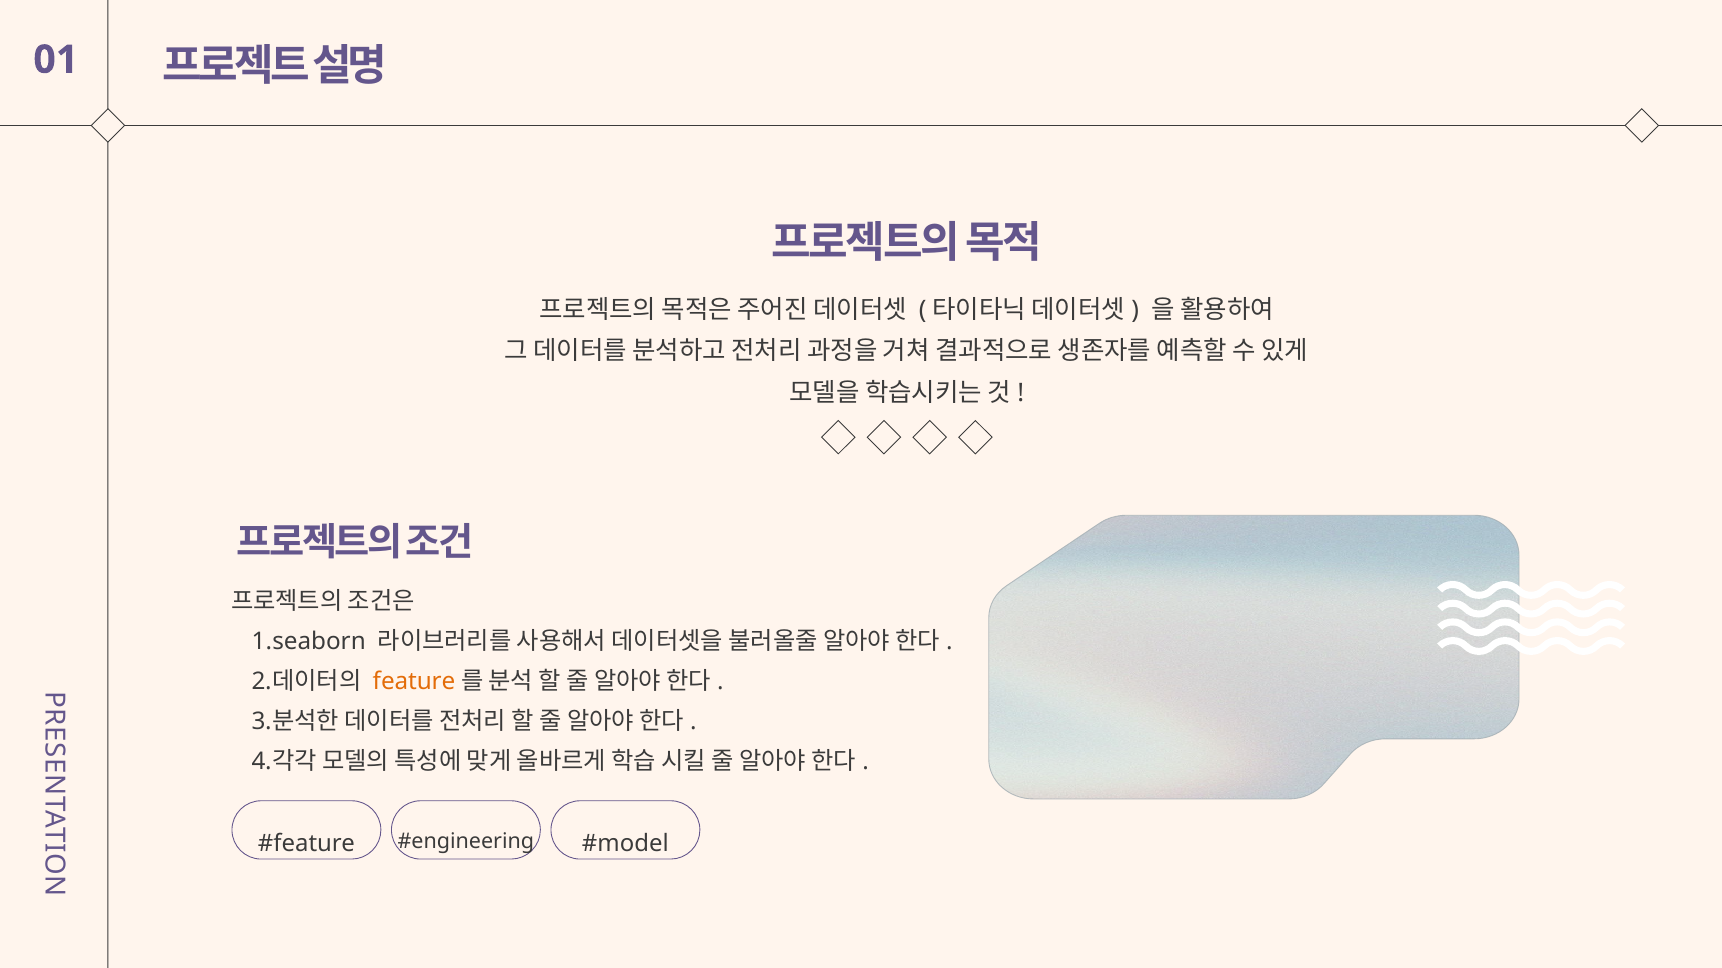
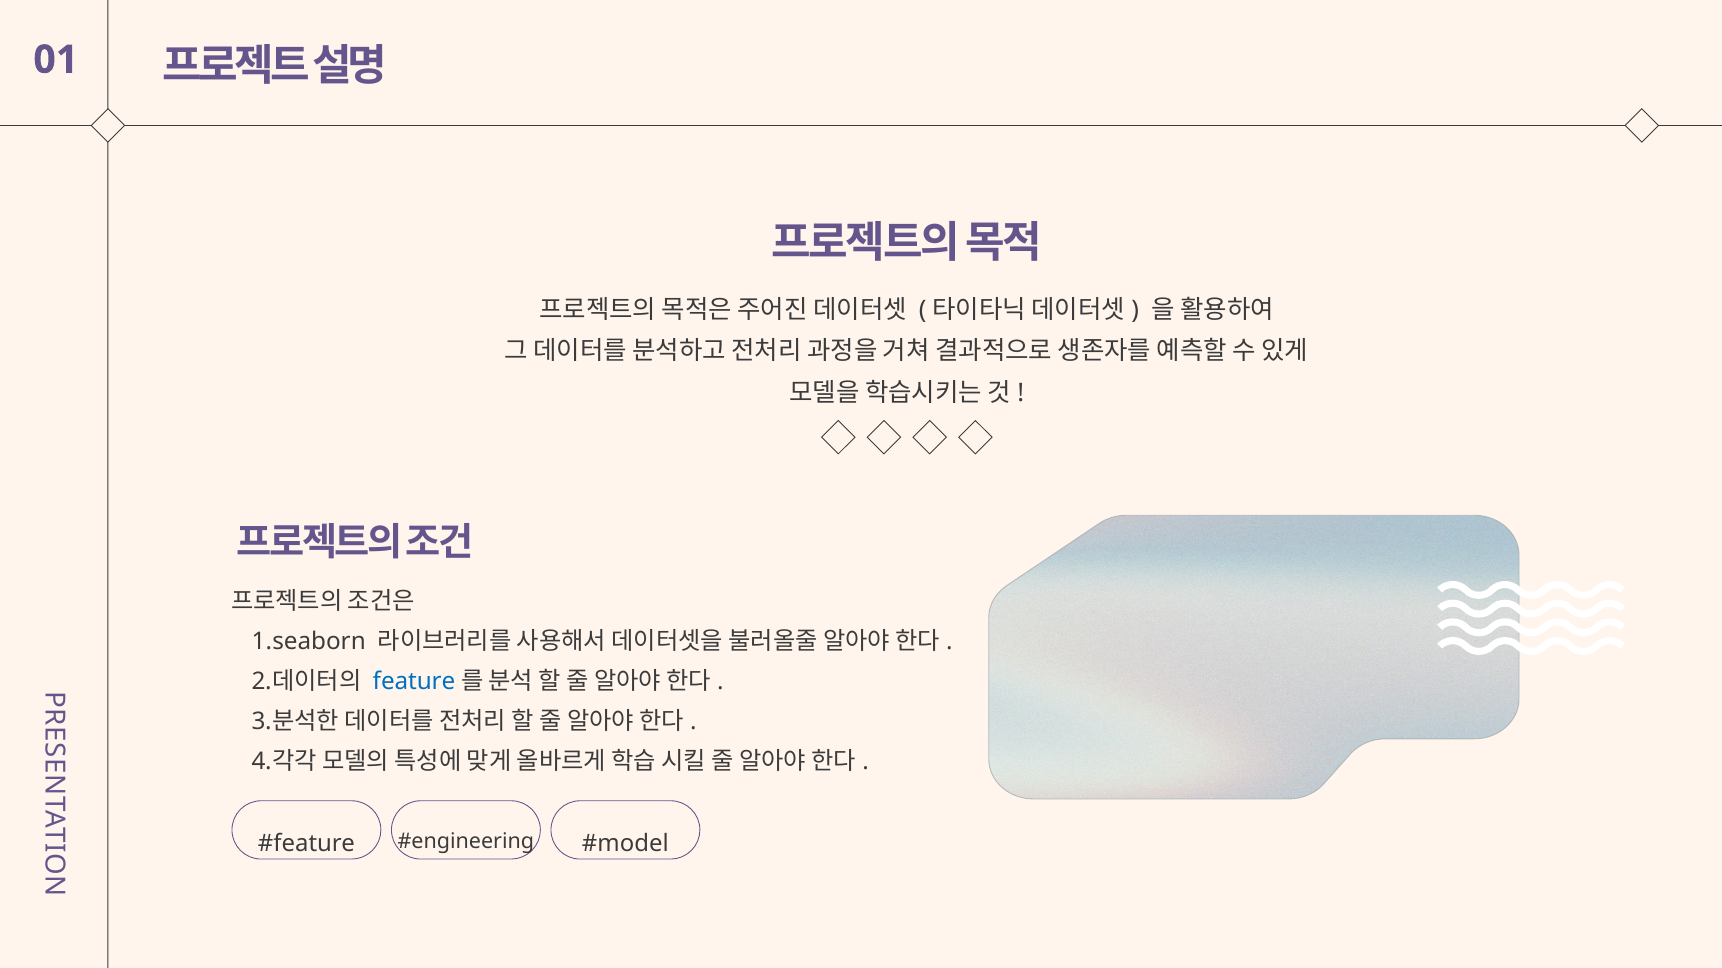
feature colour: orange -> blue (414, 682)
